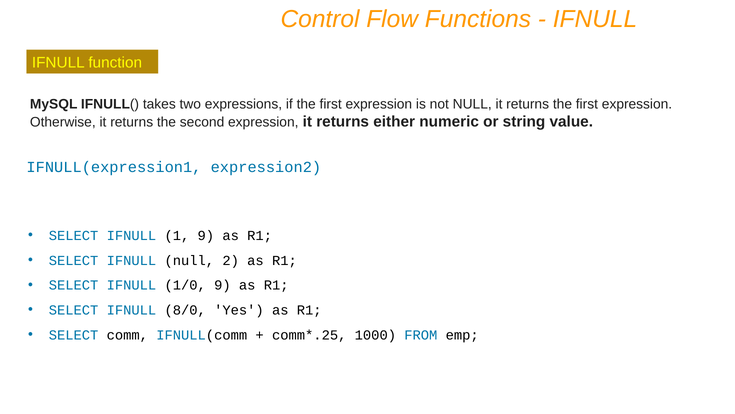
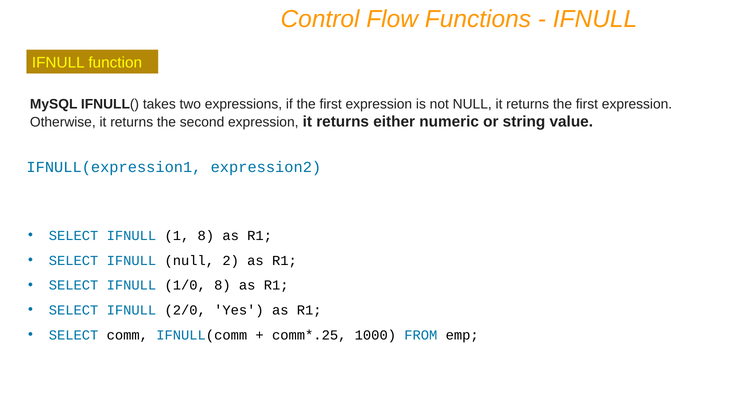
1 9: 9 -> 8 (206, 235)
1/0 9: 9 -> 8 (222, 285)
8/0: 8/0 -> 2/0 (185, 310)
